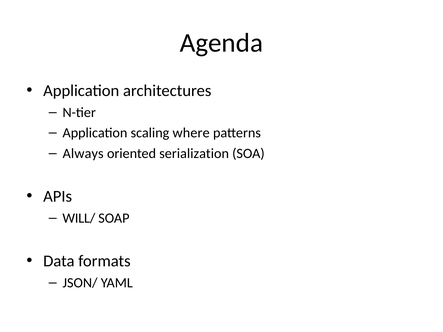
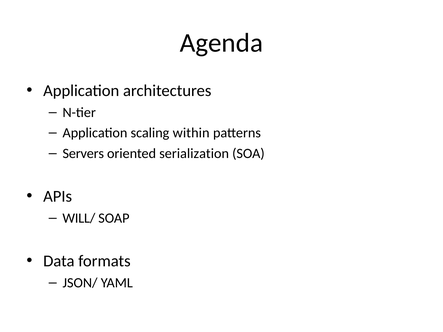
where: where -> within (191, 133)
Always: Always -> Servers (83, 153)
